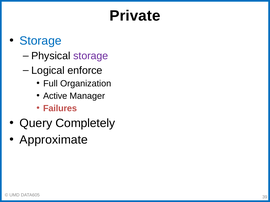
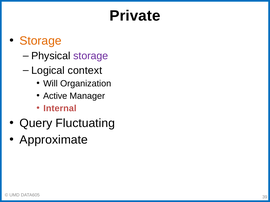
Storage colour: blue -> orange (41, 41)
enforce: enforce -> context (85, 71)
Full: Full -> Will (50, 84)
Failures: Failures -> Internal (60, 109)
Completely: Completely -> Fluctuating (85, 124)
